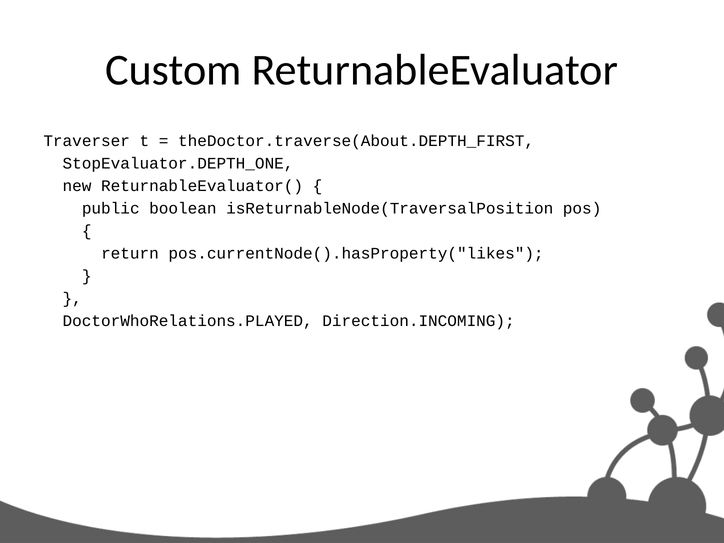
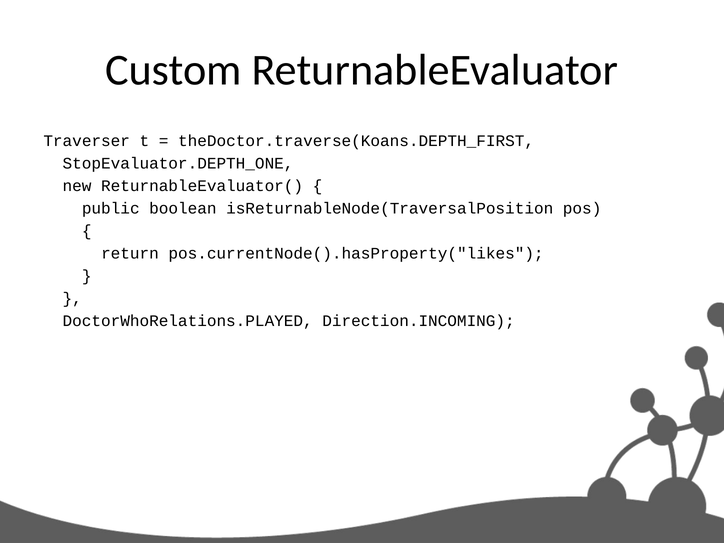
theDoctor.traverse(About.DEPTH_FIRST: theDoctor.traverse(About.DEPTH_FIRST -> theDoctor.traverse(Koans.DEPTH_FIRST (356, 141)
